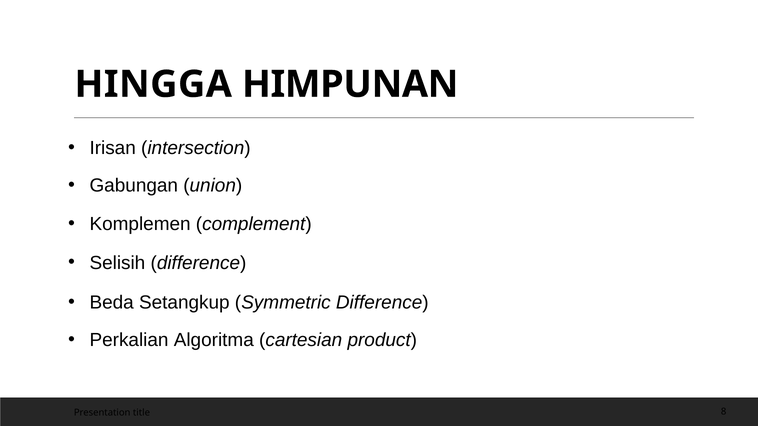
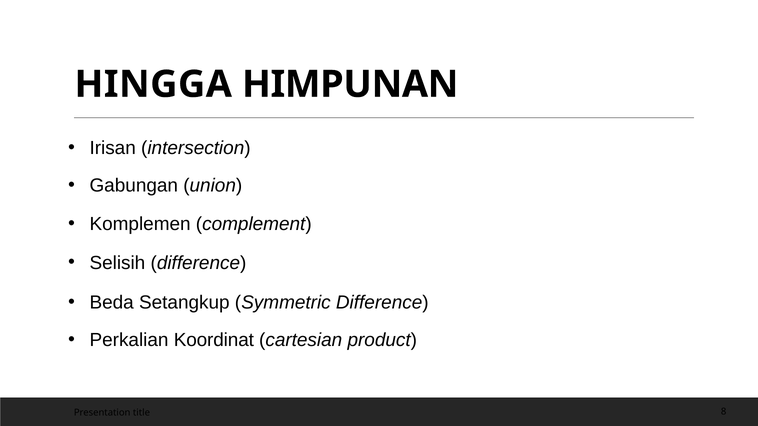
Algoritma: Algoritma -> Koordinat (214, 340)
